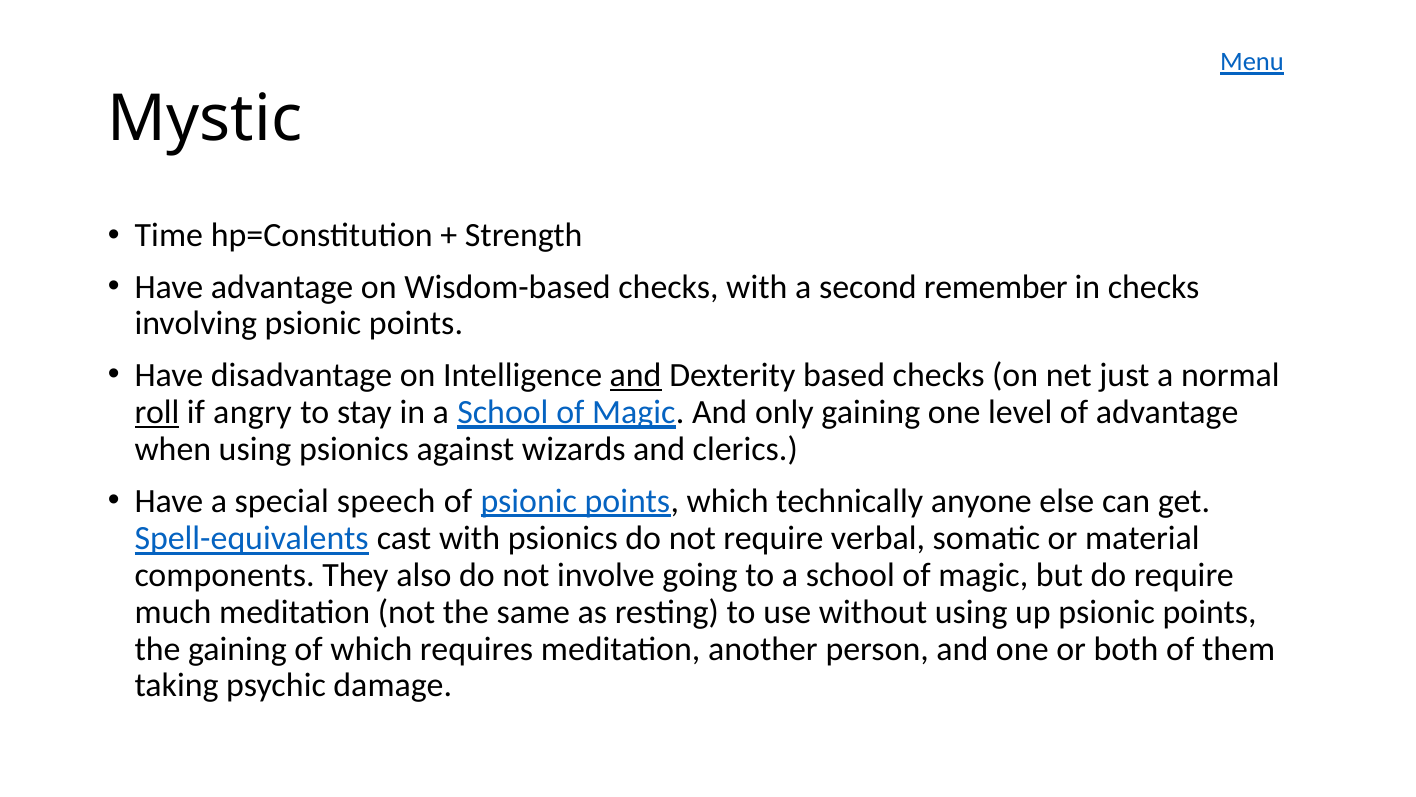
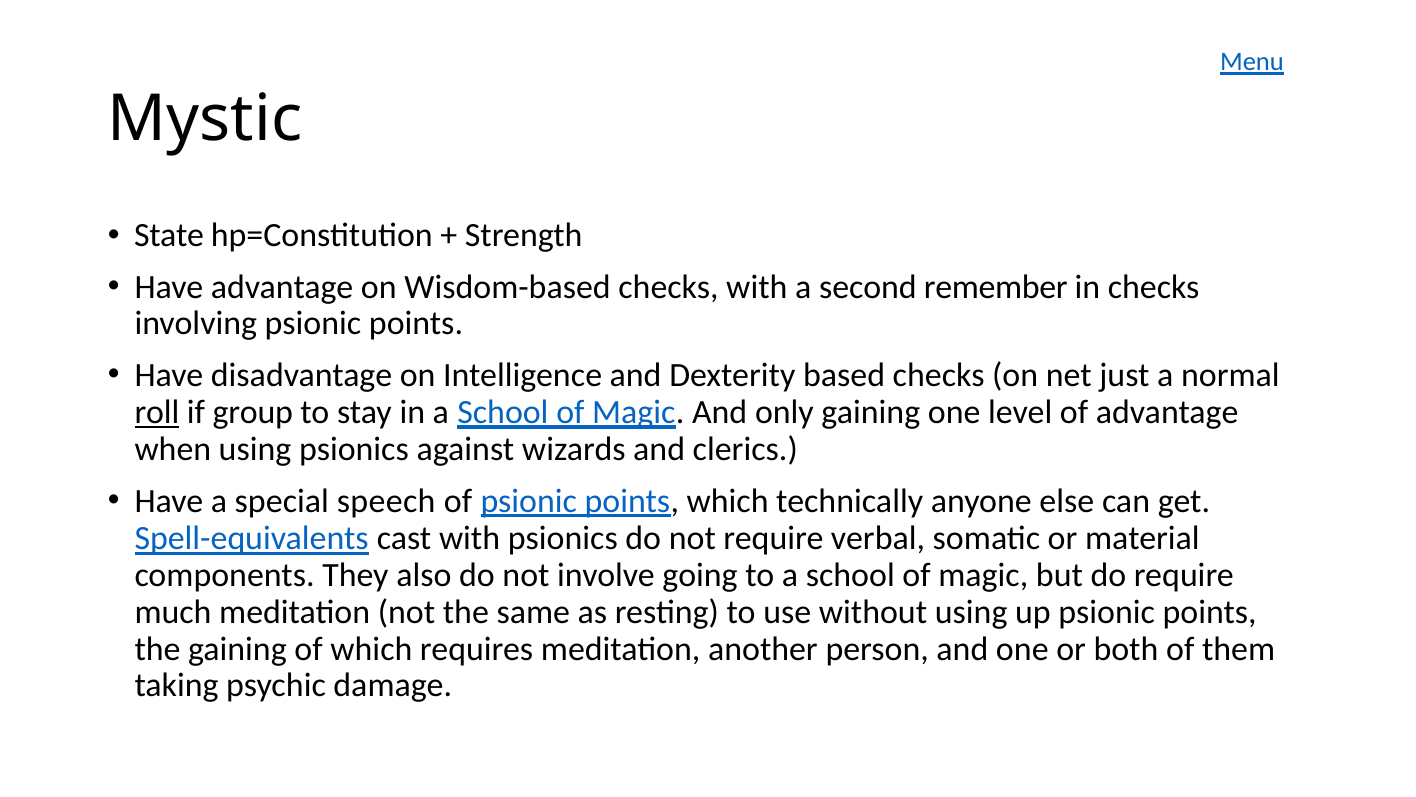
Time: Time -> State (169, 235)
and underline: present -> none (636, 375)
angry: angry -> group (253, 412)
